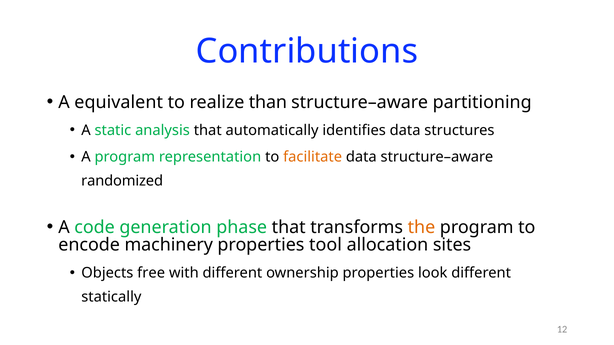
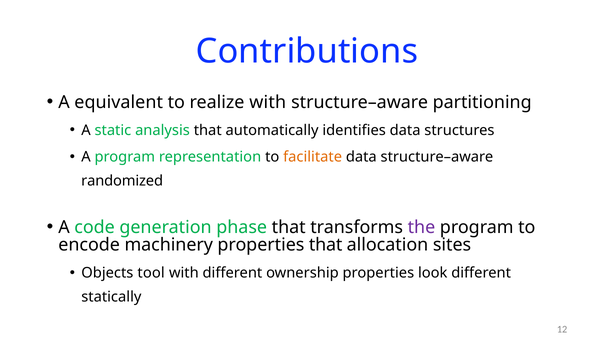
realize than: than -> with (268, 102)
the colour: orange -> purple (421, 228)
properties tool: tool -> that (326, 245)
free: free -> tool (151, 273)
